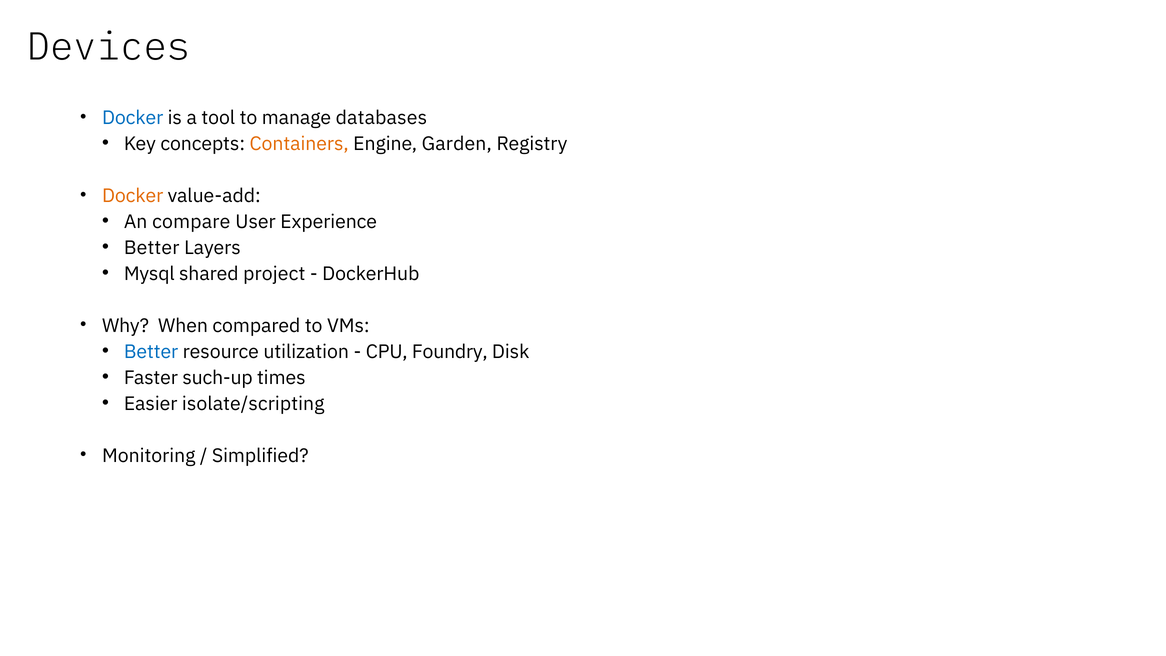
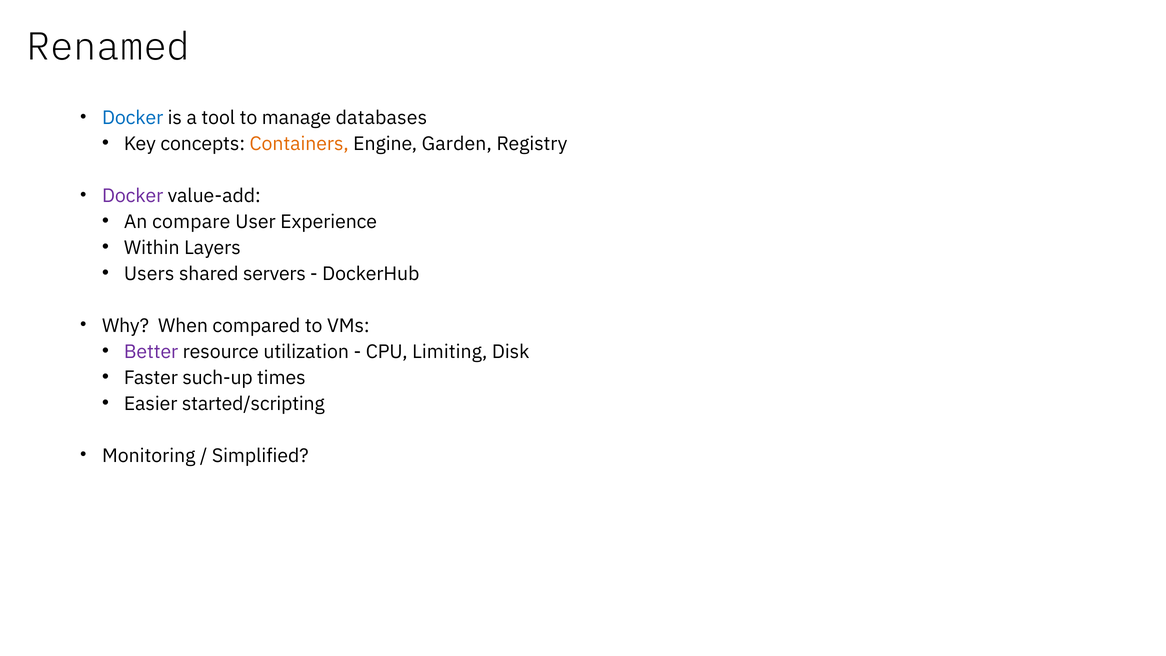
Devices: Devices -> Renamed (108, 47)
Docker colour: orange -> purple (133, 196)
Better: Better -> Within (152, 248)
Mysql: Mysql -> Users (149, 274)
project: project -> servers (274, 274)
Better colour: blue -> purple (151, 352)
Foundry: Foundry -> Limiting (450, 352)
isolate/scripting: isolate/scripting -> started/scripting (253, 404)
